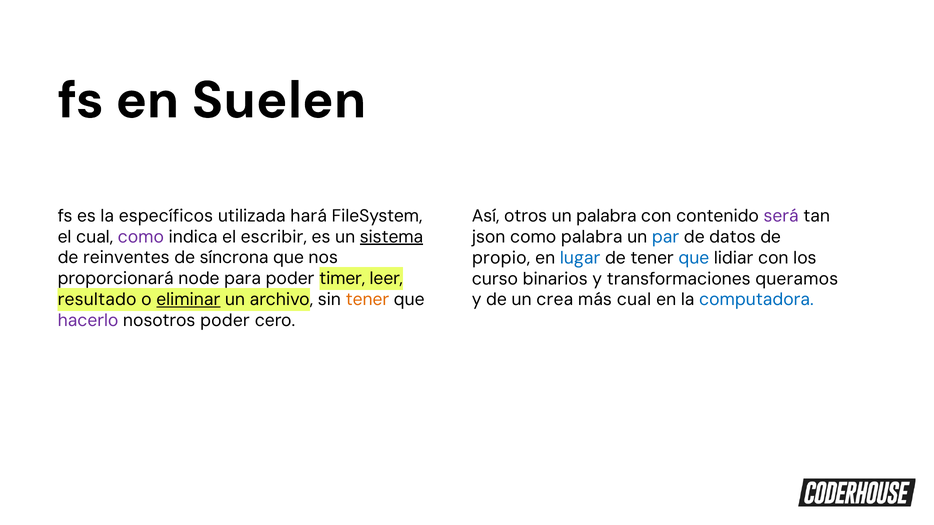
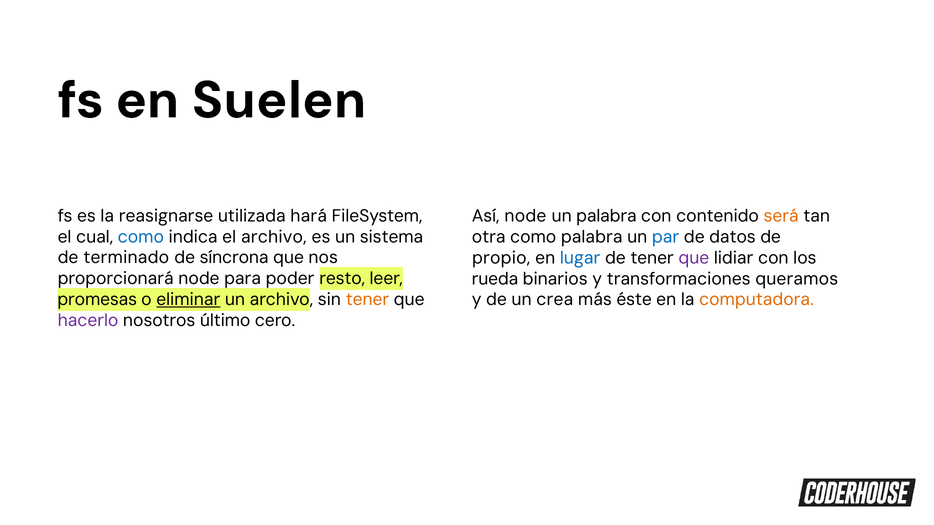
específicos: específicos -> reasignarse (166, 216)
Así otros: otros -> node (525, 216)
será colour: purple -> orange (781, 216)
como colour: purple -> blue (141, 237)
el escribir: escribir -> archivo (274, 237)
sistema underline: present -> none (392, 237)
json: json -> otra (489, 237)
reinventes: reinventes -> terminado (126, 258)
que colour: blue -> purple (694, 258)
timer: timer -> resto (342, 279)
curso: curso -> rueda (495, 279)
resultado: resultado -> promesas (97, 300)
más cual: cual -> éste (634, 300)
computadora colour: blue -> orange (756, 300)
nosotros poder: poder -> último (225, 321)
